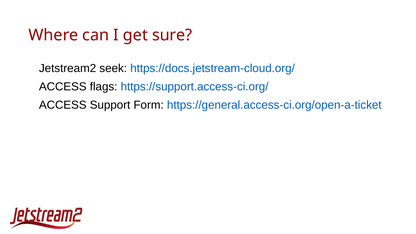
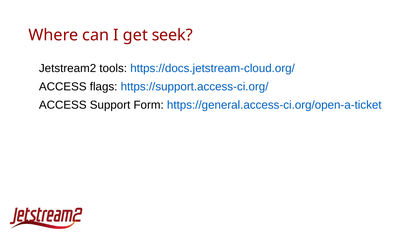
sure: sure -> seek (172, 35)
seek: seek -> tools (113, 69)
